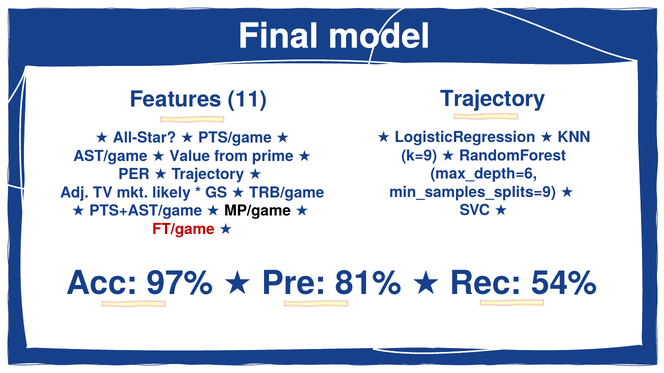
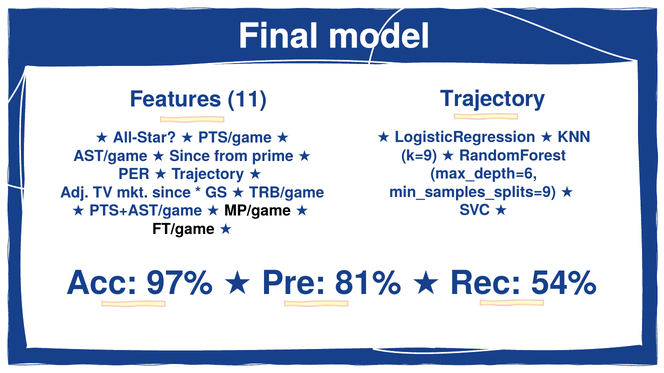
AST/game Value: Value -> Since (190, 156)
mkt likely: likely -> since (172, 193)
FT/game colour: red -> black (183, 229)
